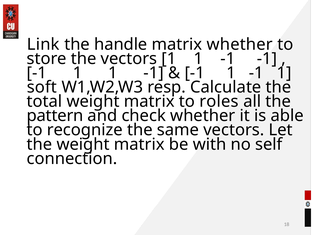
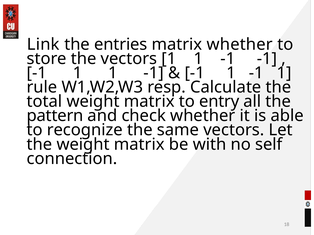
handle: handle -> entries (121, 44)
soft: soft -> rule (42, 87)
roles: roles -> entry (219, 102)
